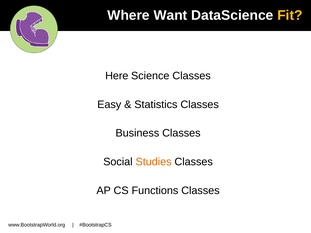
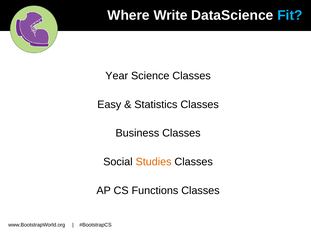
Want: Want -> Write (171, 15)
Fit colour: yellow -> light blue (290, 15)
Here: Here -> Year (117, 76)
